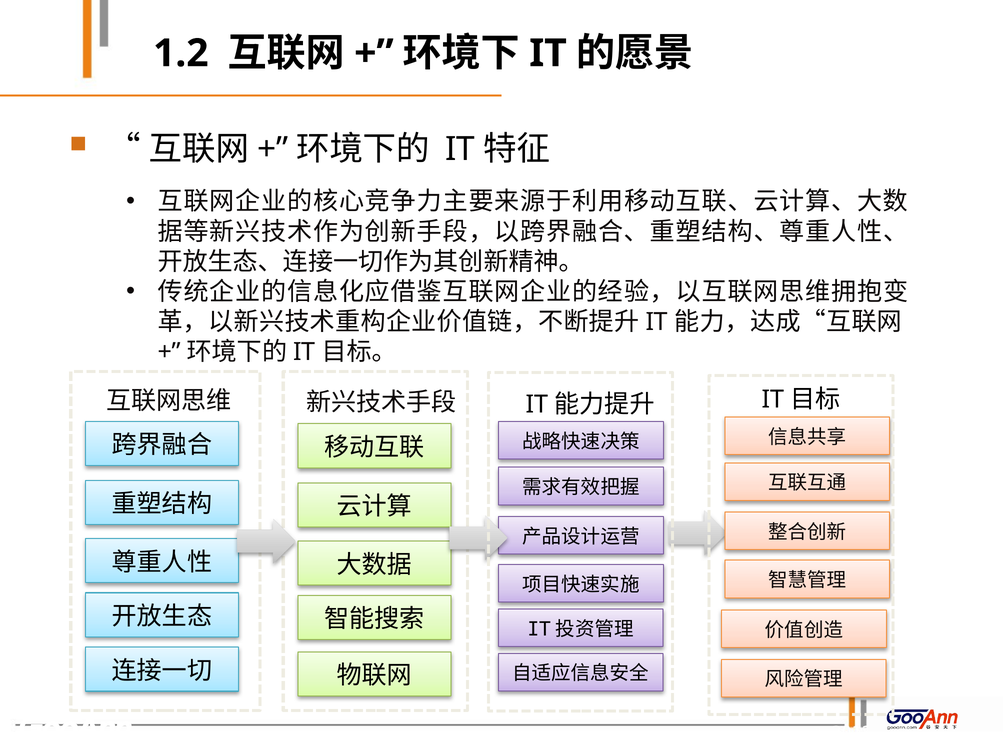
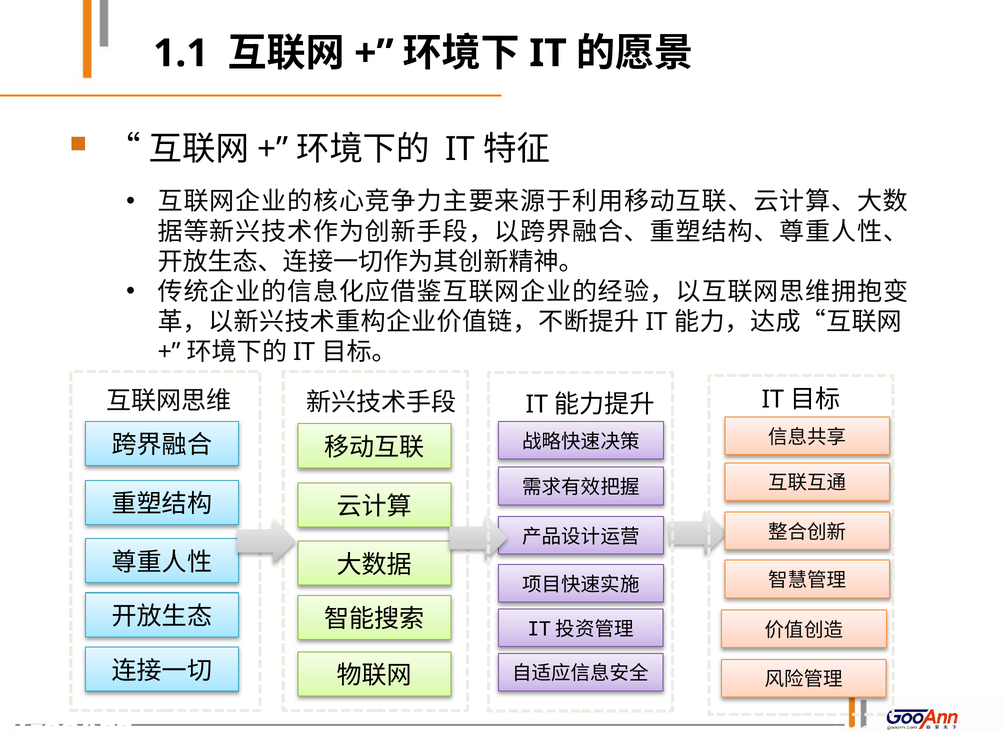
1.2: 1.2 -> 1.1 (181, 53)
